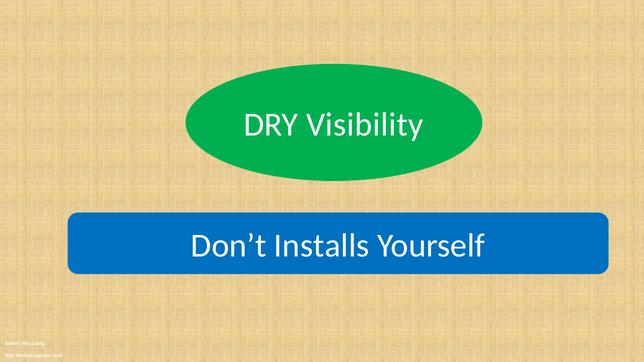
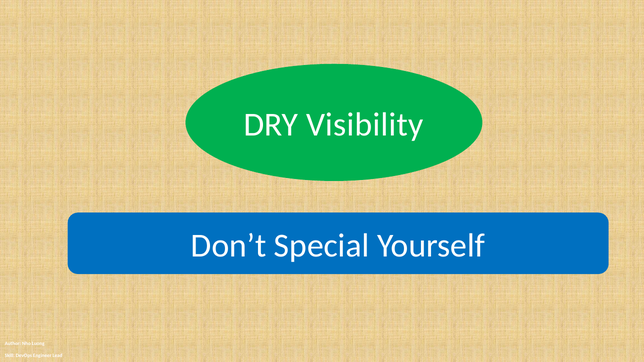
Installs: Installs -> Special (322, 246)
